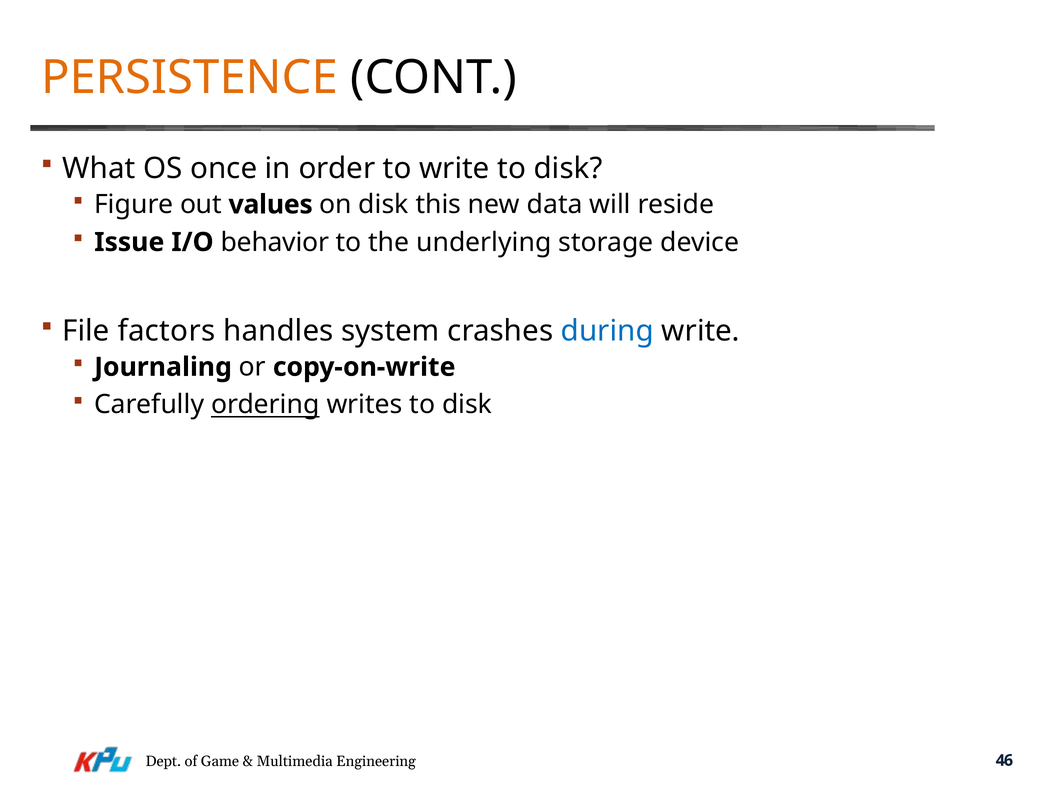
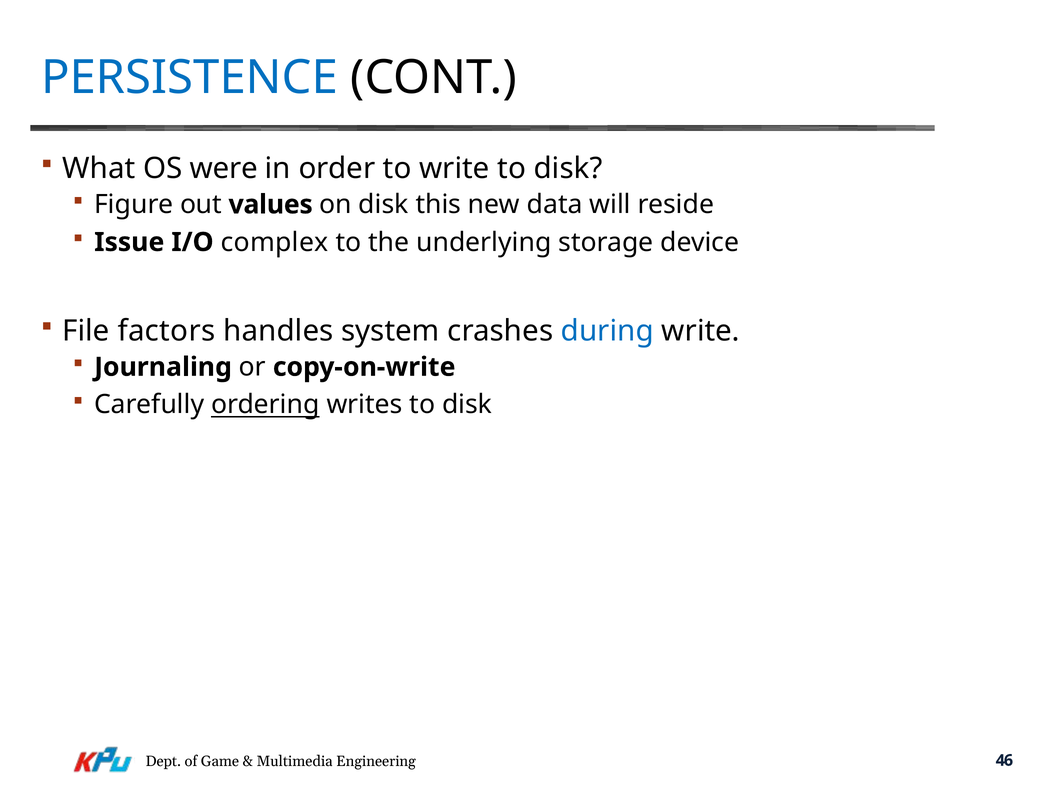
PERSISTENCE colour: orange -> blue (190, 78)
once: once -> were (224, 168)
behavior: behavior -> complex (275, 242)
